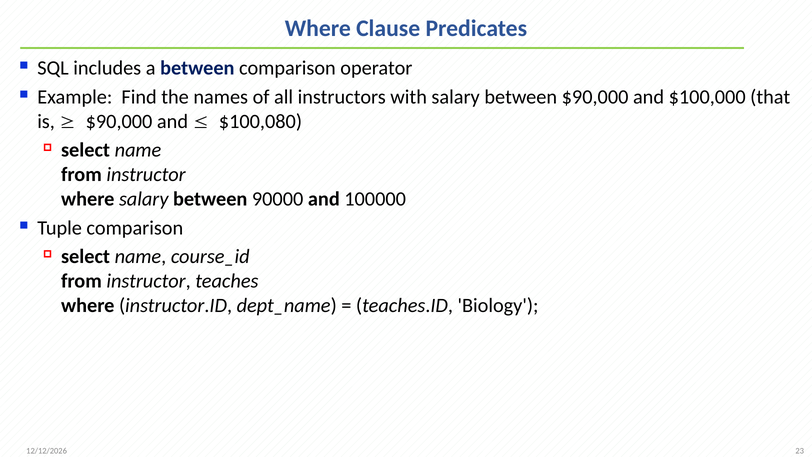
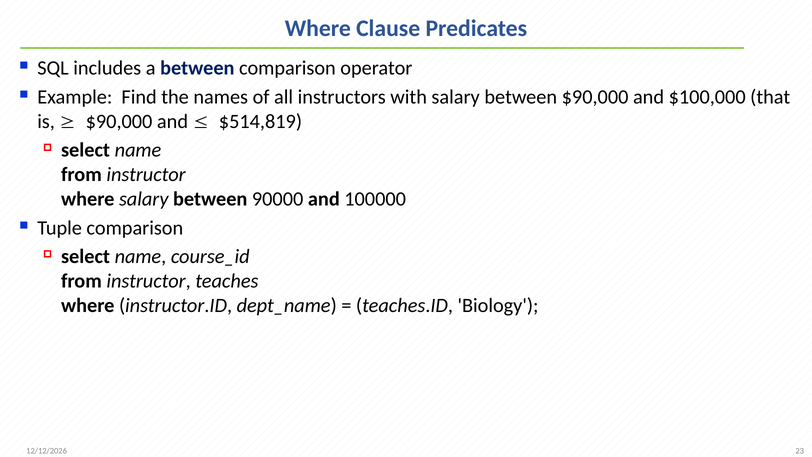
$100,080: $100,080 -> $514,819 (260, 122)
